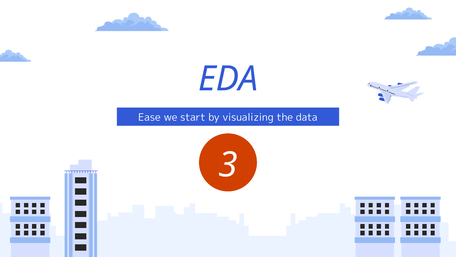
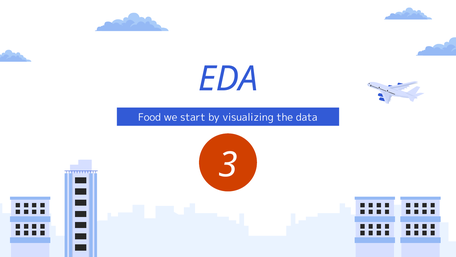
Ease: Ease -> Food (150, 117)
